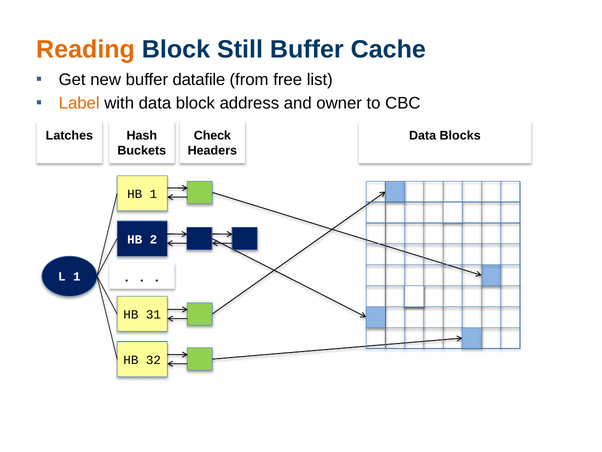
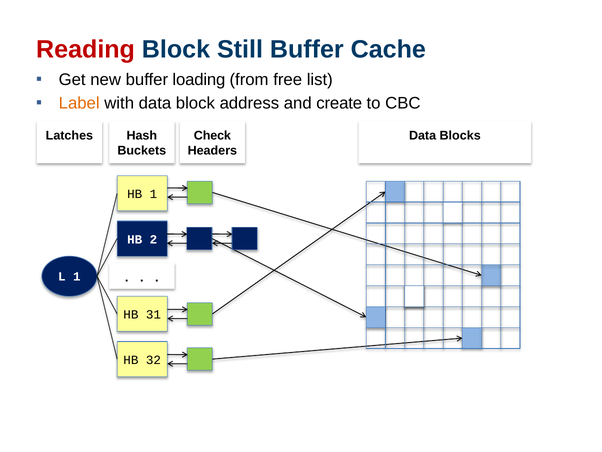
Reading colour: orange -> red (86, 49)
datafile: datafile -> loading (199, 79)
owner: owner -> create (339, 103)
